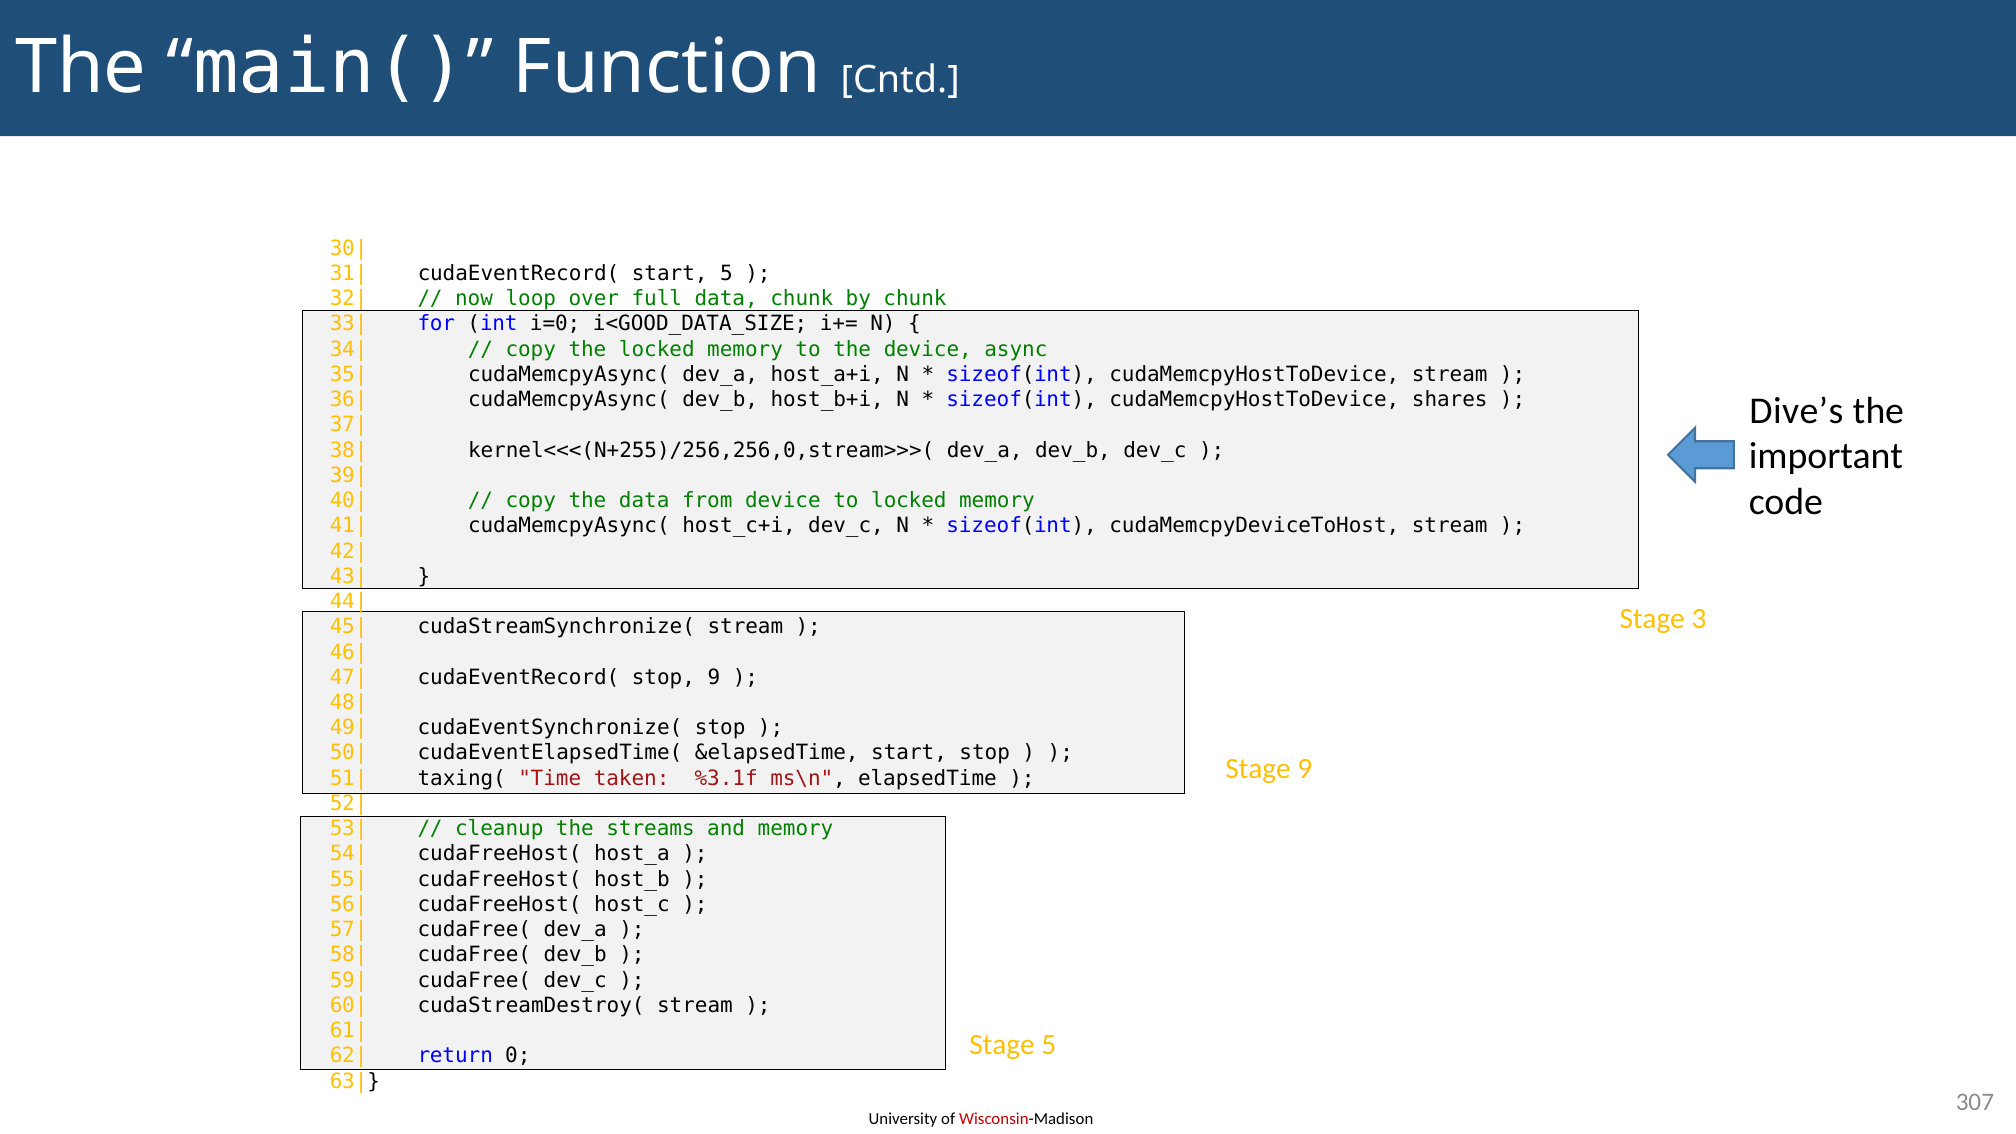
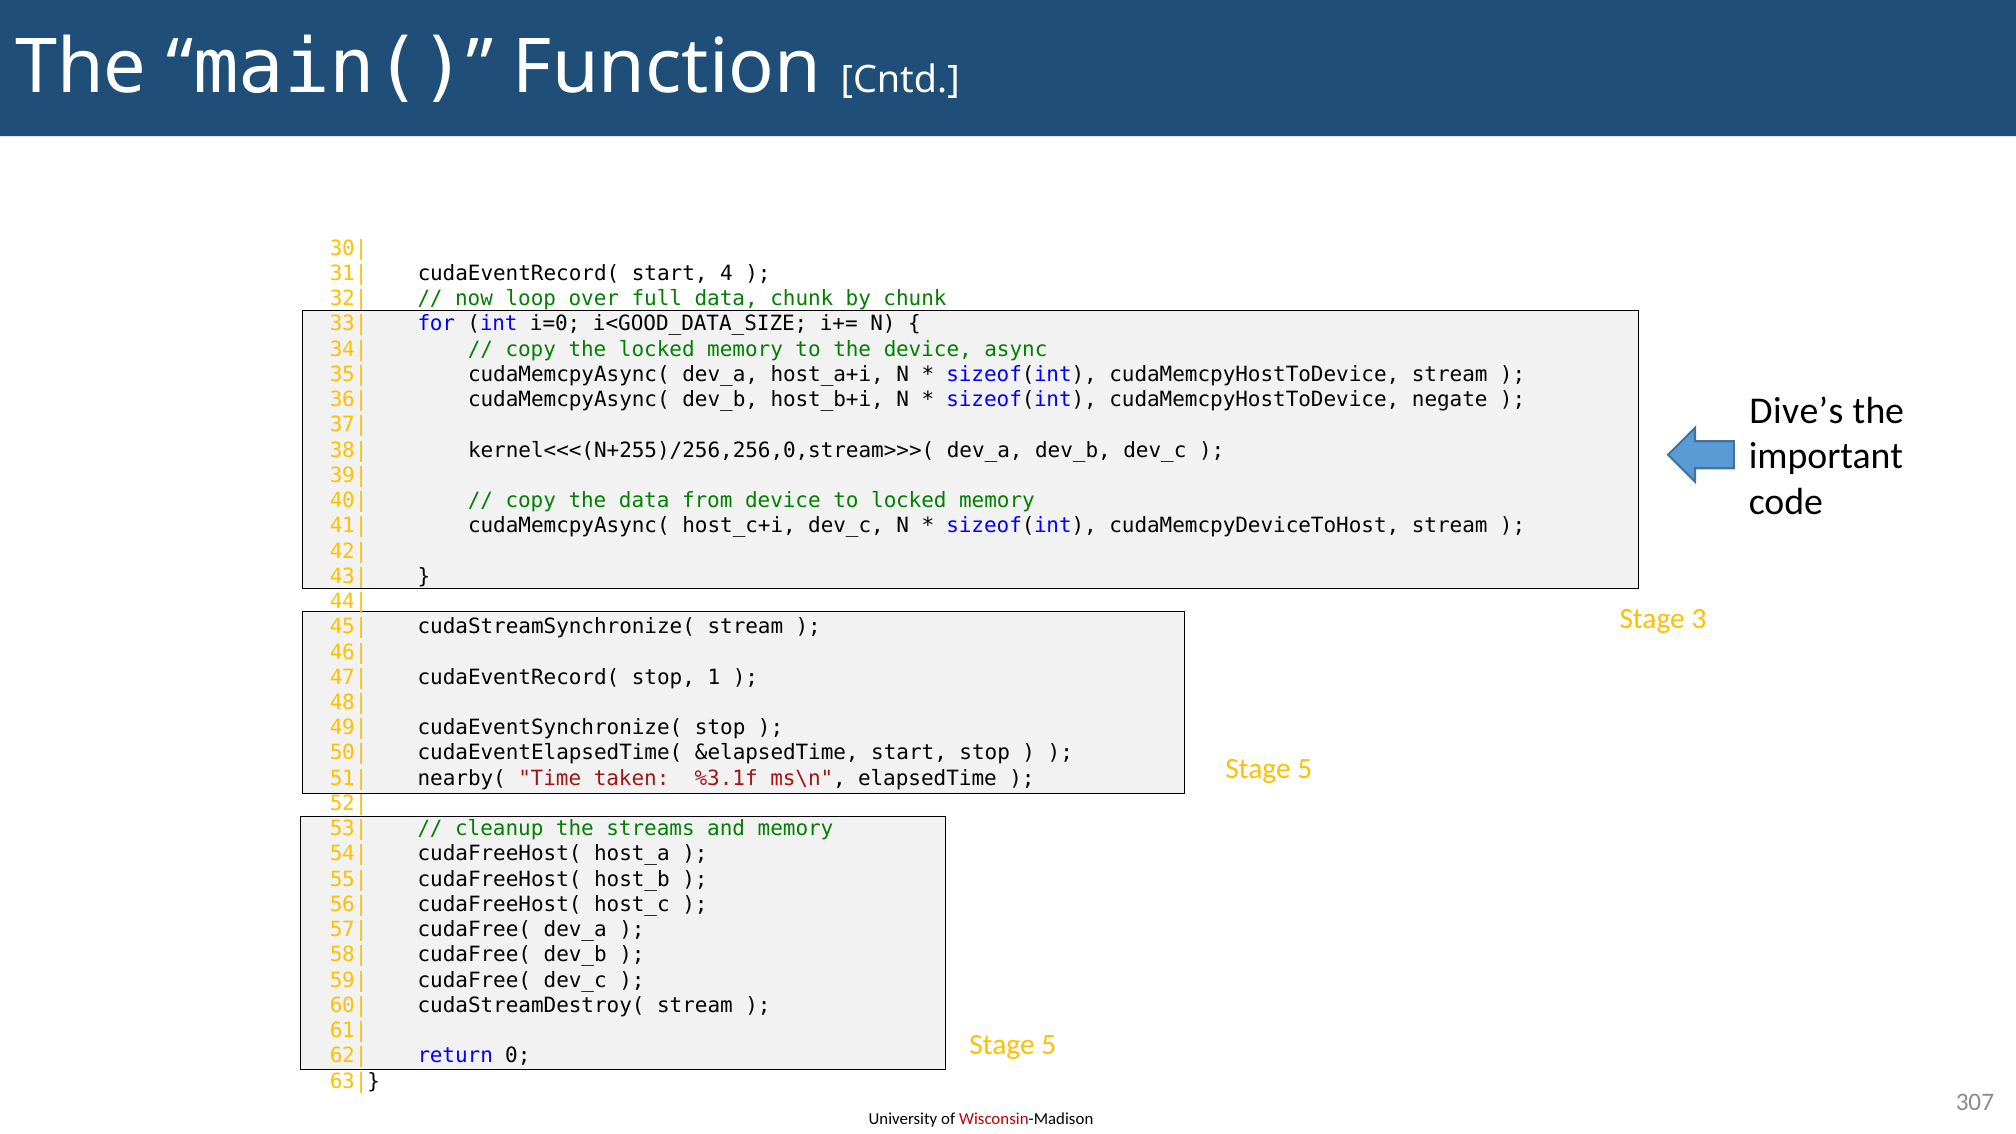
start 5: 5 -> 4 (726, 273)
shares: shares -> negate (1450, 400)
stop 9: 9 -> 1 (714, 677)
9: 9 -> 5 (1305, 769)
taxing(: taxing( -> nearby( (462, 778)
